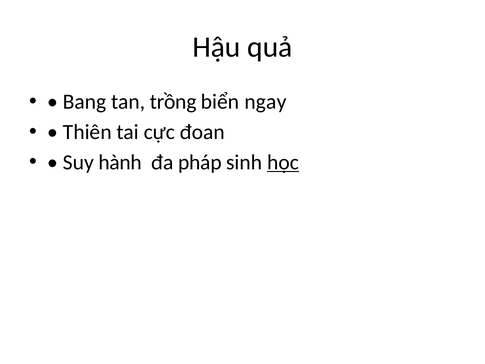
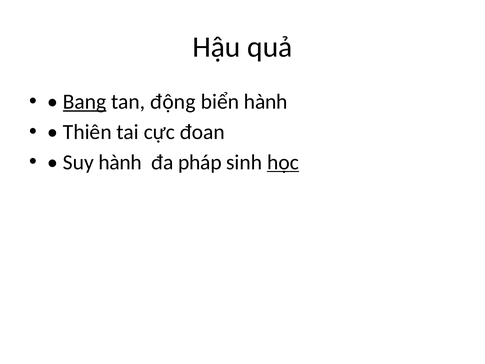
Bang underline: none -> present (85, 102)
trồng: trồng -> động (173, 102)
biển ngay: ngay -> hành (266, 102)
